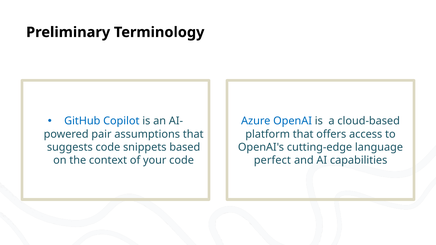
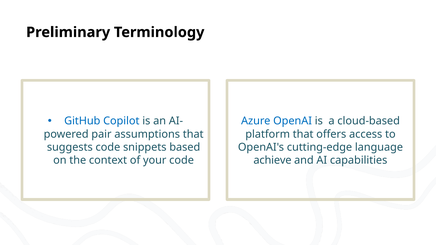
perfect: perfect -> achieve (272, 160)
